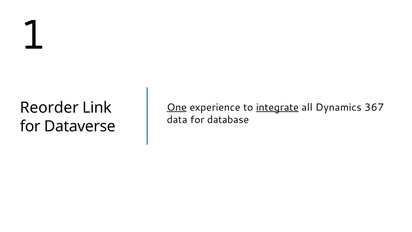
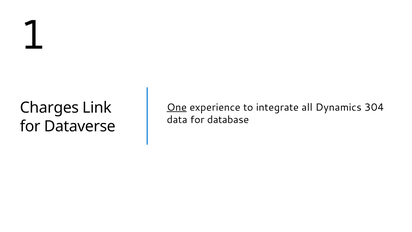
integrate underline: present -> none (277, 107)
367: 367 -> 304 (374, 107)
Reorder: Reorder -> Charges (49, 108)
